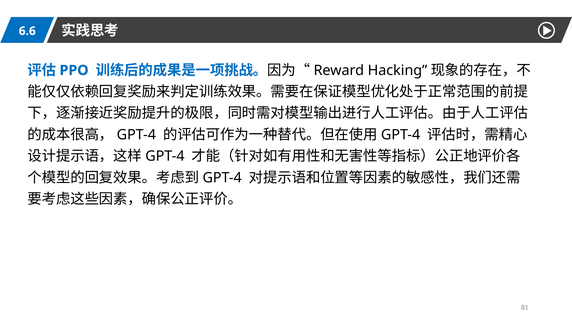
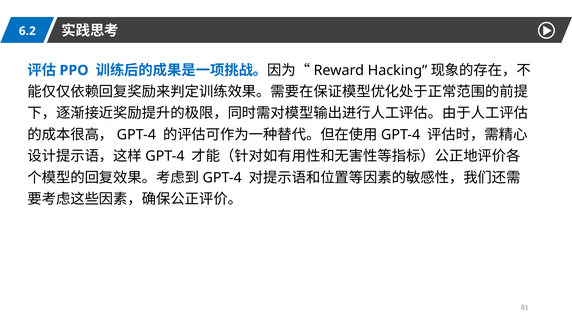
6.6: 6.6 -> 6.2 (27, 31)
